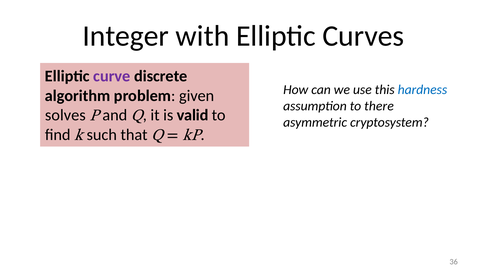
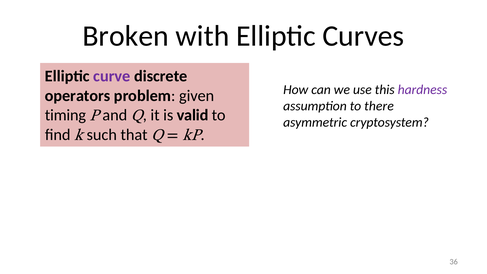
Integer: Integer -> Broken (126, 36)
hardness colour: blue -> purple (422, 90)
algorithm: algorithm -> operators (78, 96)
solves: solves -> timing (65, 115)
